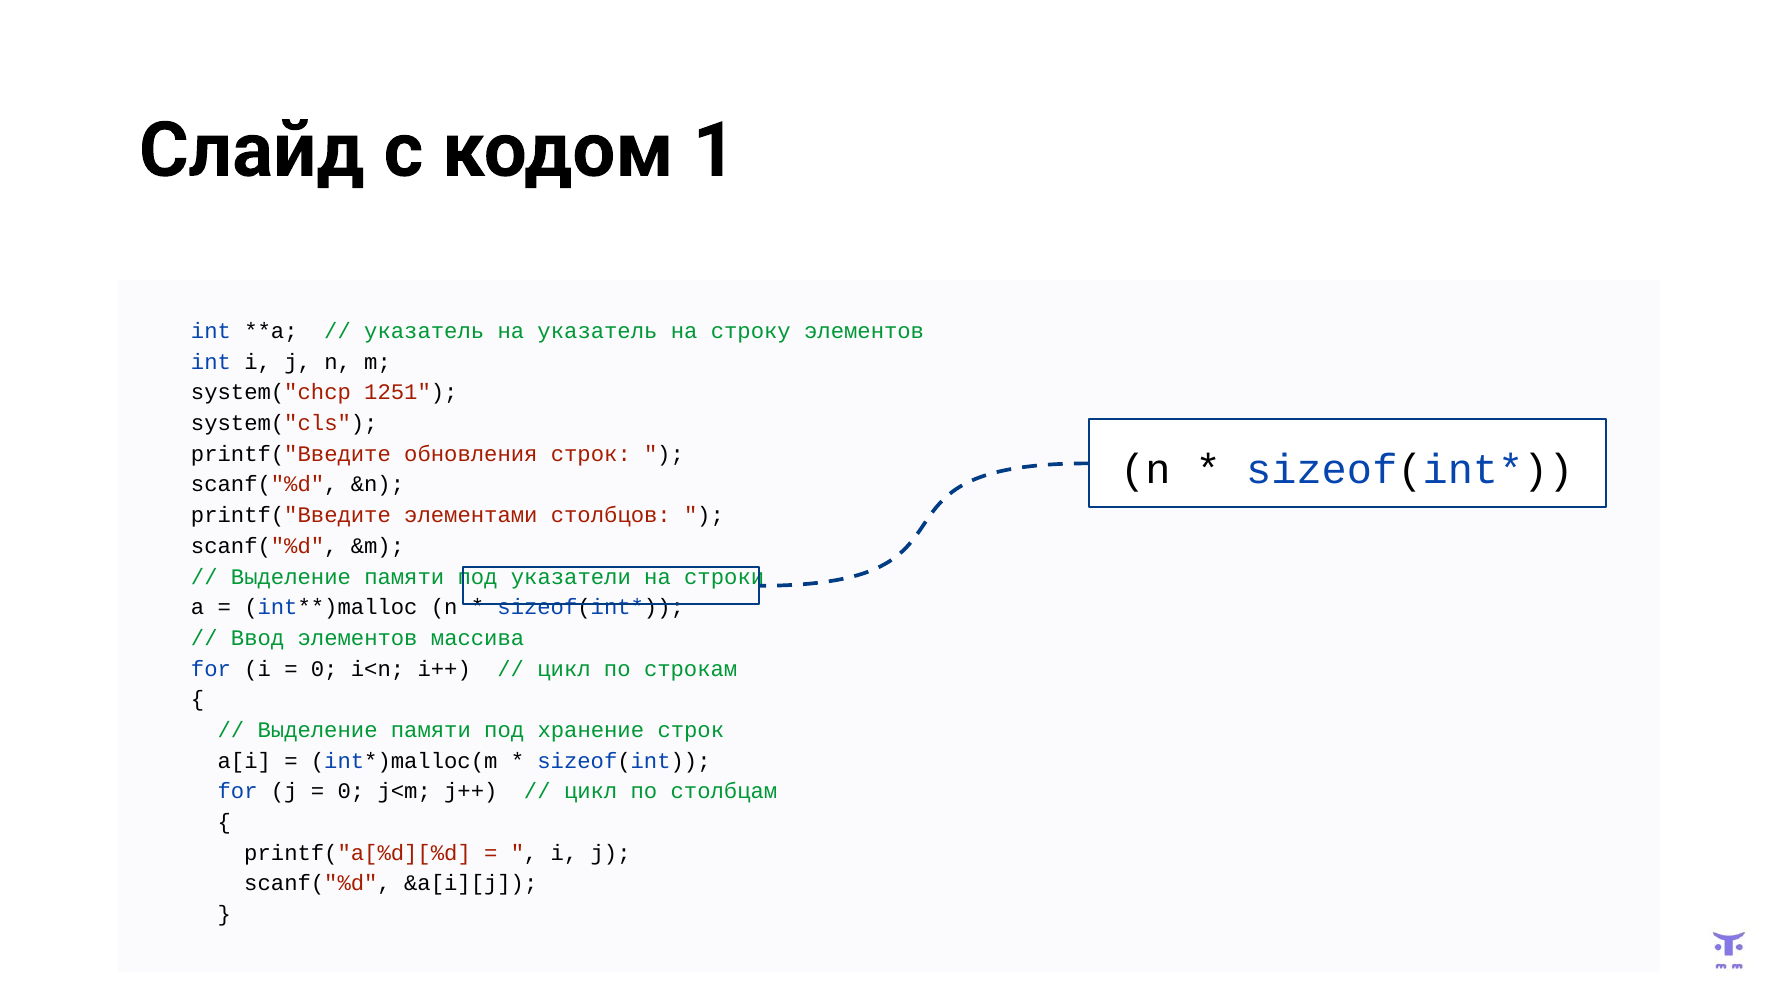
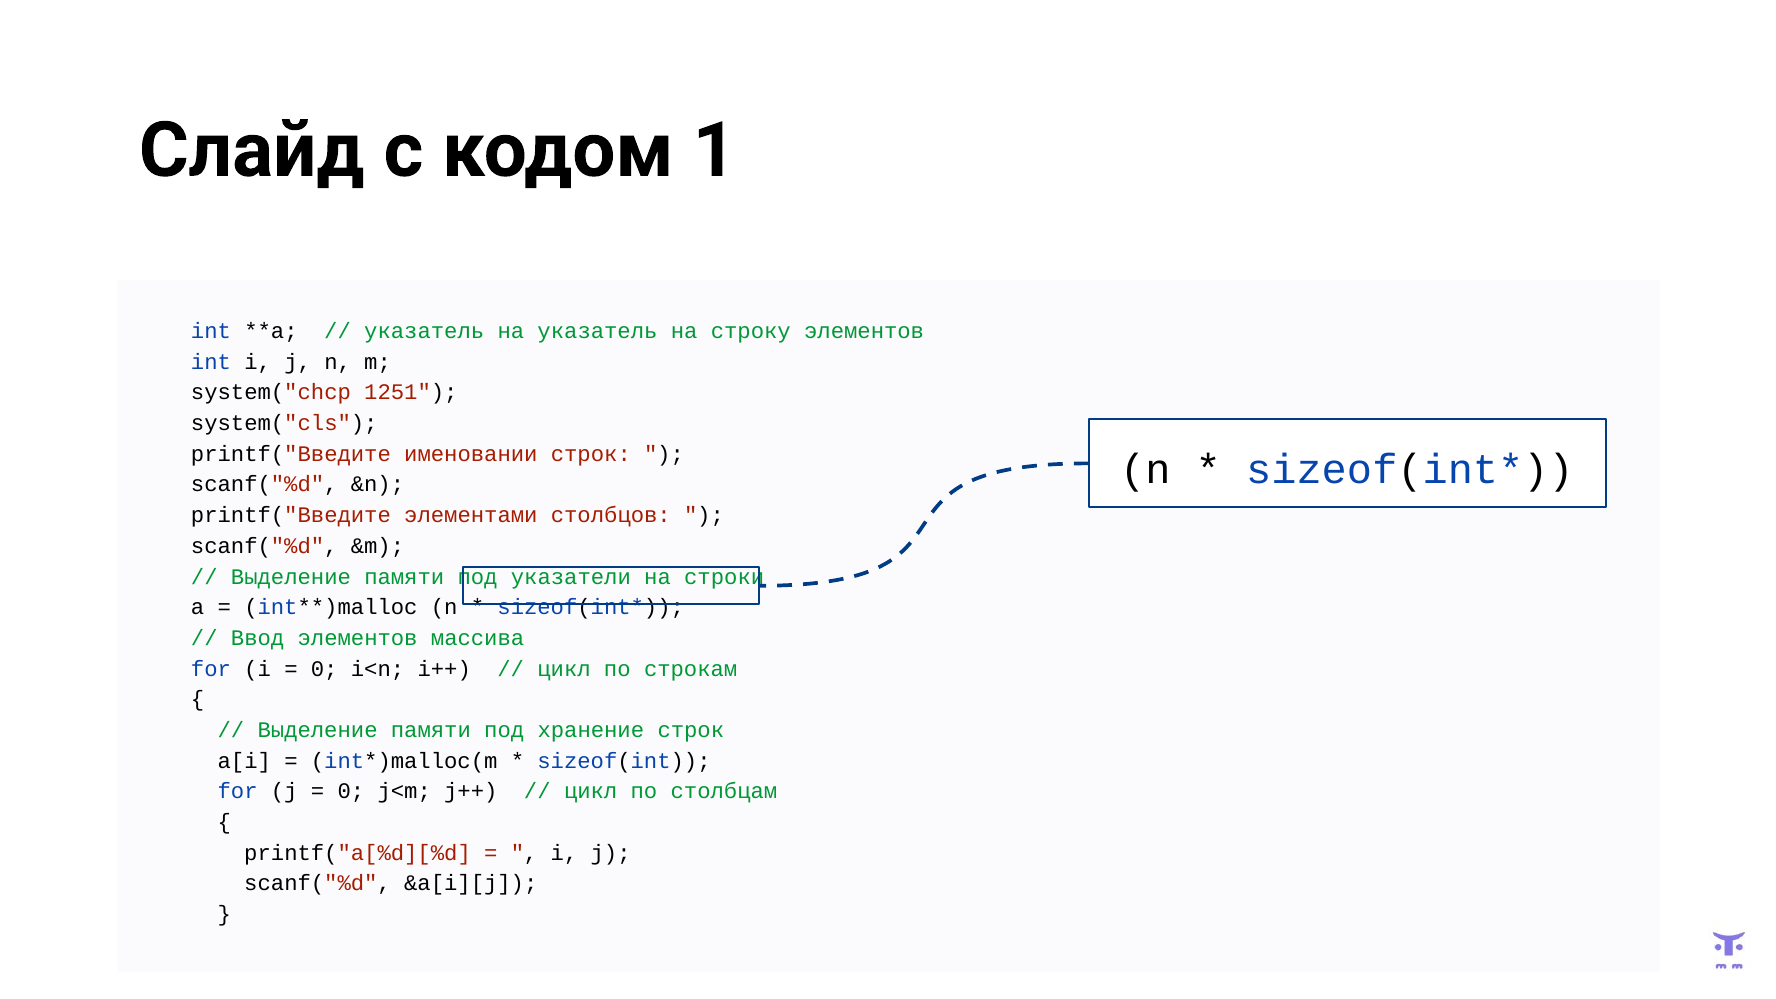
обновления: обновления -> именовании (471, 454)
